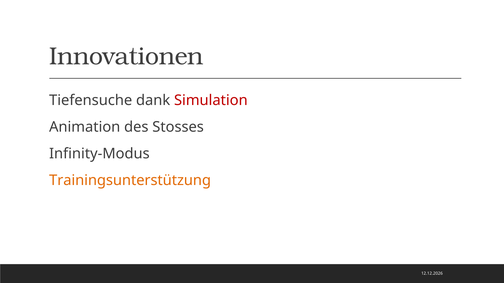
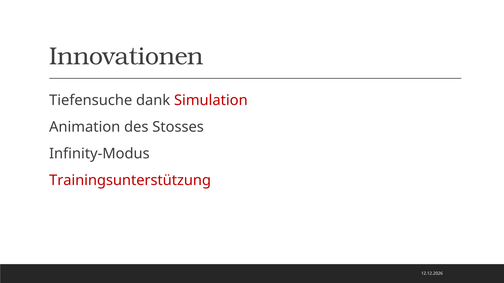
Trainingsunterstützung colour: orange -> red (130, 181)
